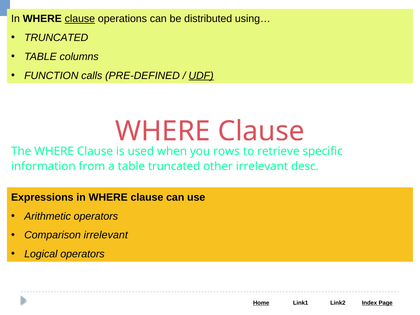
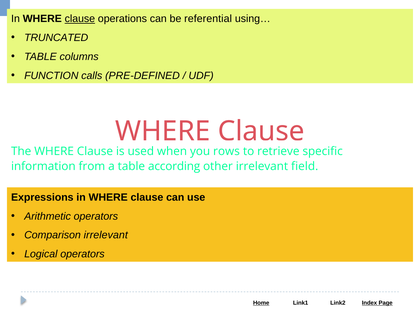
distributed: distributed -> referential (208, 19)
UDF underline: present -> none (201, 76)
table truncated: truncated -> according (174, 166)
desc: desc -> field (305, 166)
